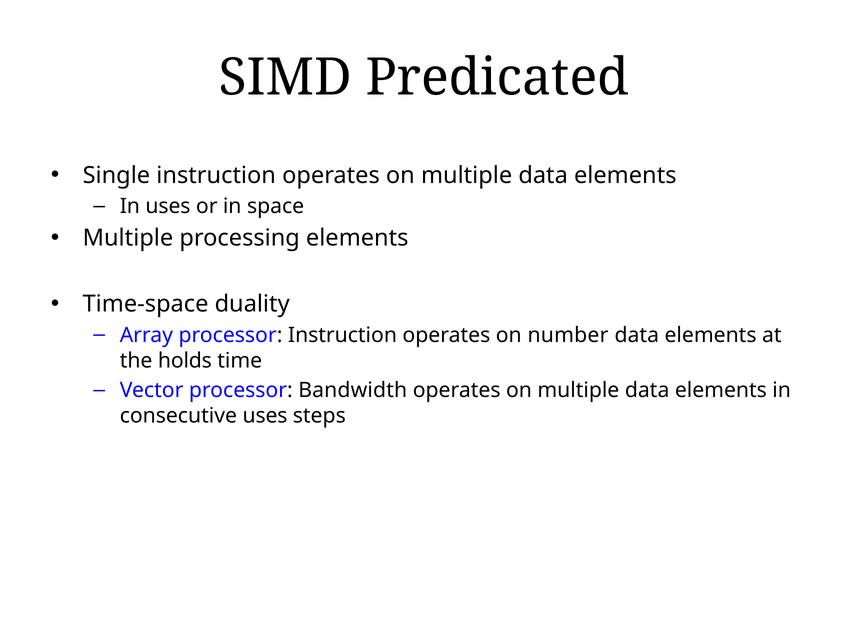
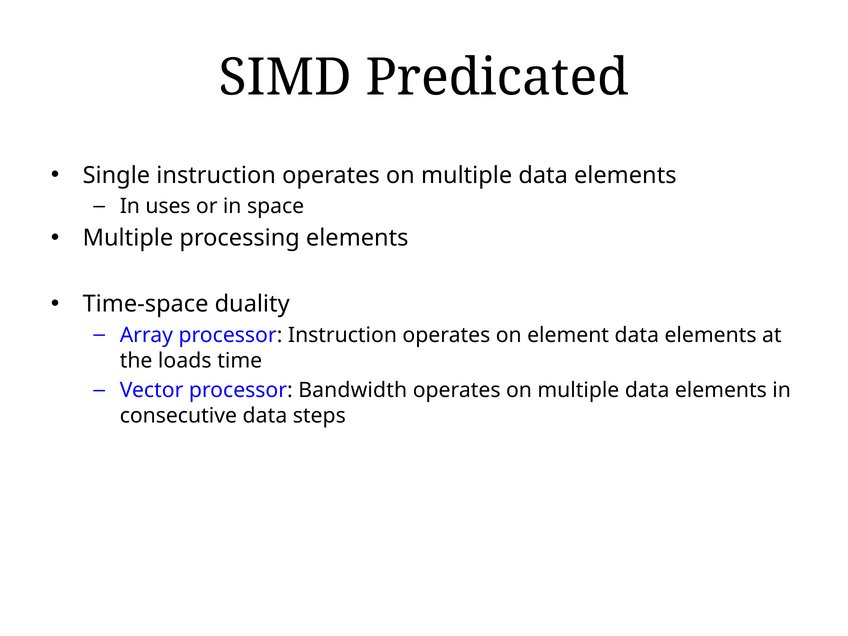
number: number -> element (568, 335)
holds: holds -> loads (185, 361)
consecutive uses: uses -> data (265, 416)
